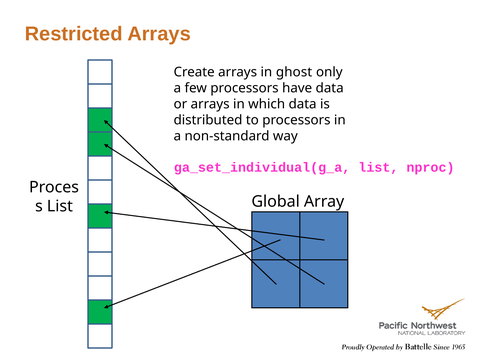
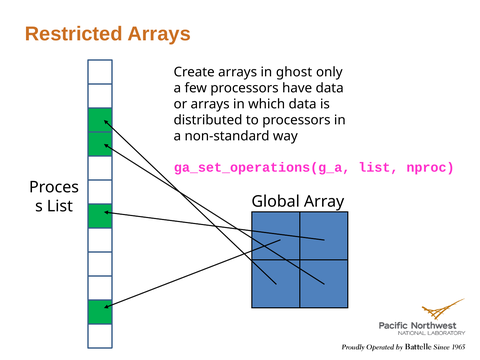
ga_set_individual(g_a: ga_set_individual(g_a -> ga_set_operations(g_a (262, 167)
